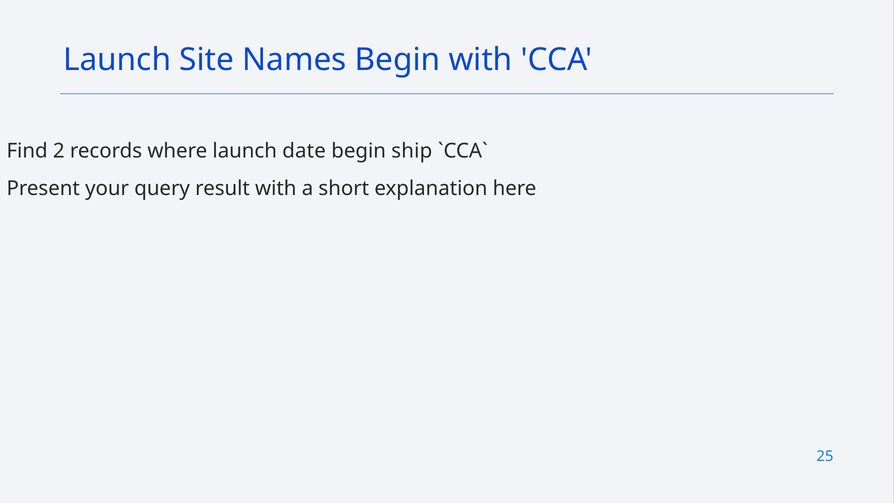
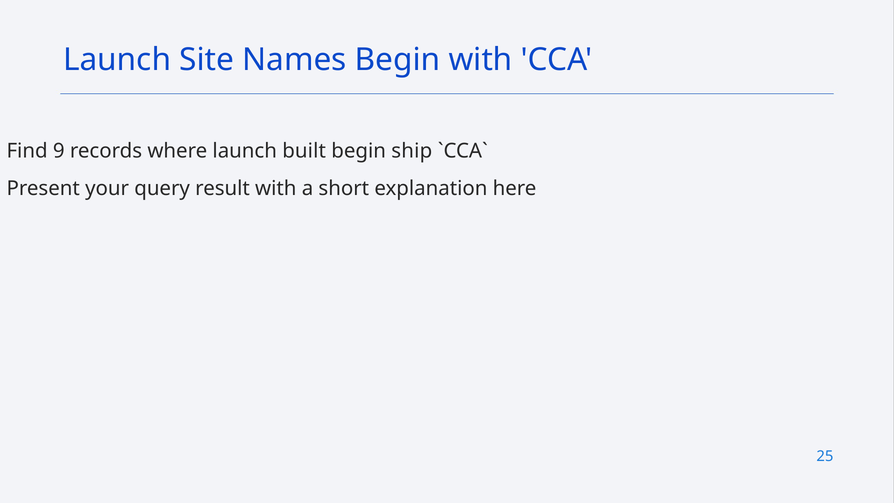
2: 2 -> 9 (59, 151)
date: date -> built (304, 151)
